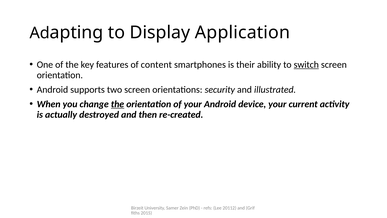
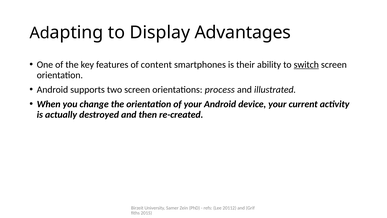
Application: Application -> Advantages (243, 33)
security: security -> process (220, 89)
the underline: present -> none (118, 104)
